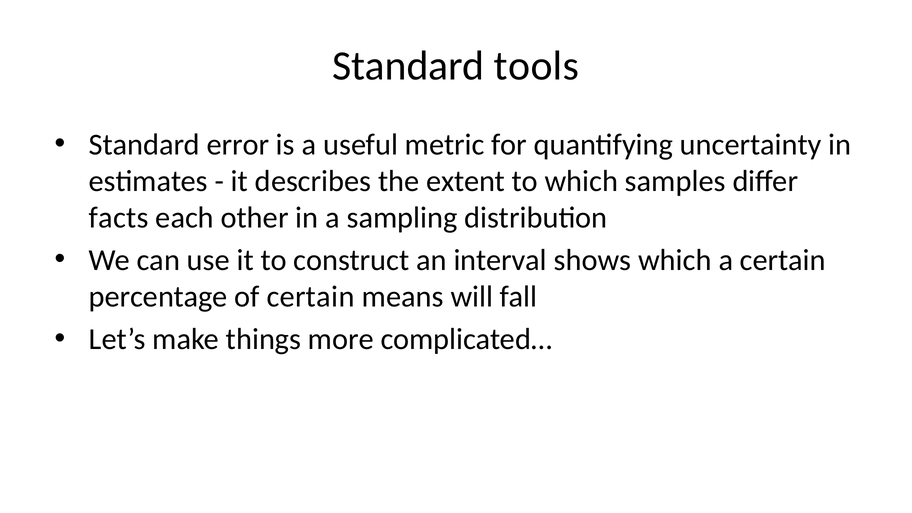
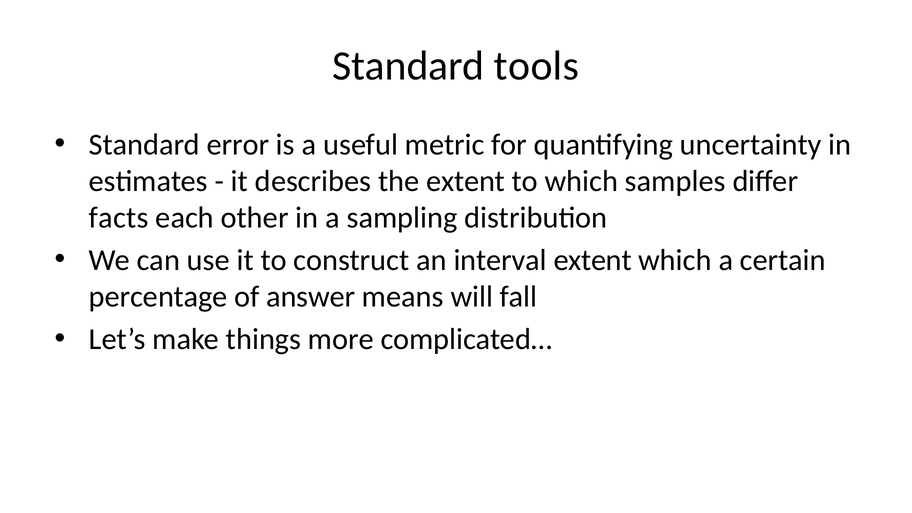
interval shows: shows -> extent (593, 260)
of certain: certain -> answer (311, 297)
